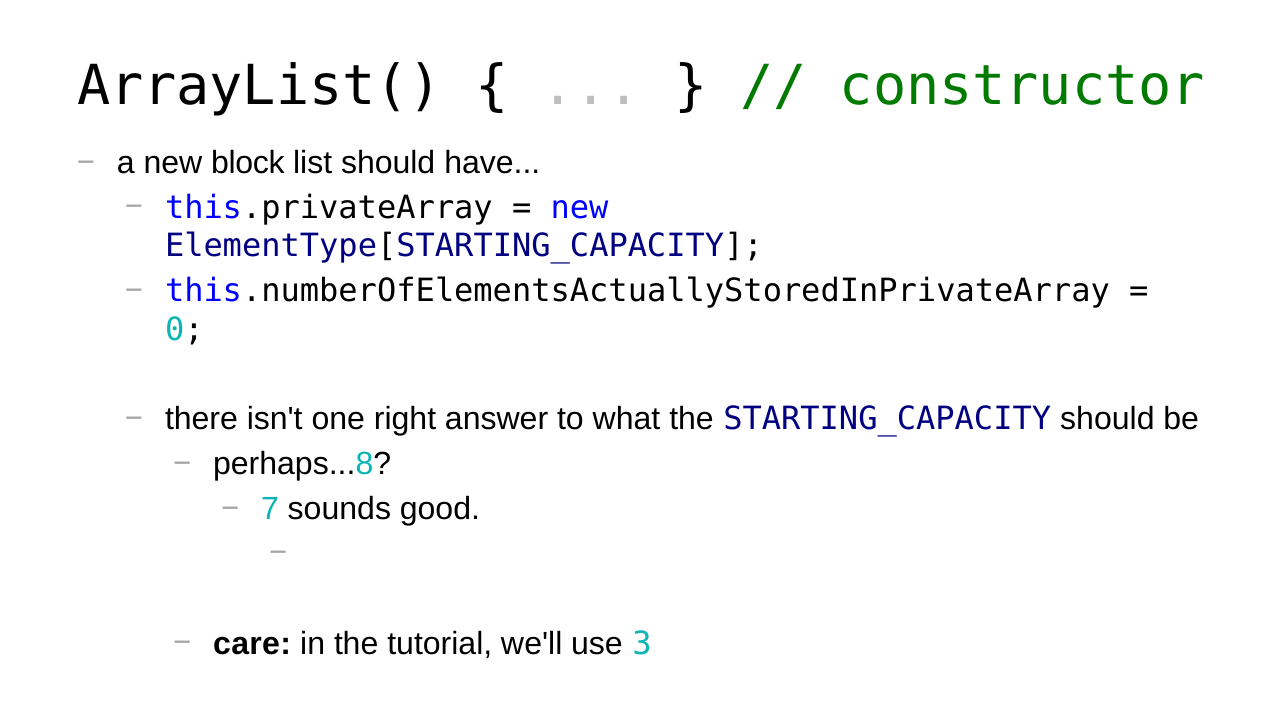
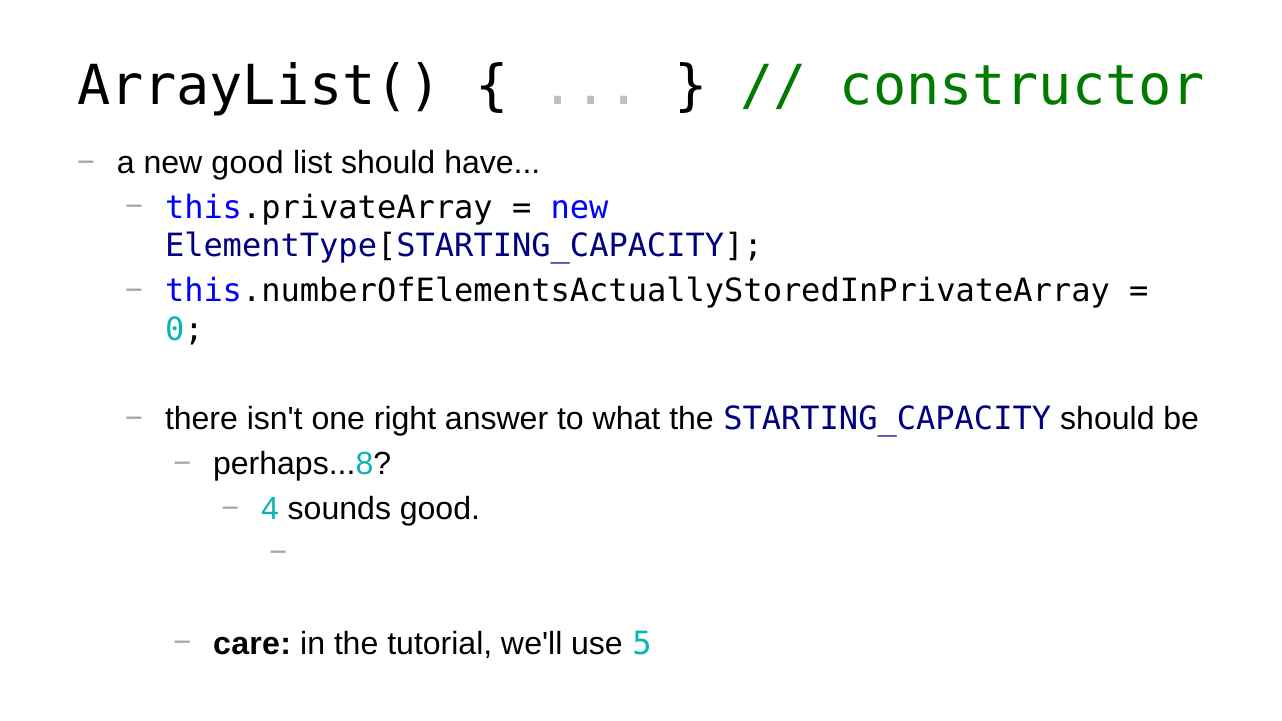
new block: block -> good (248, 163)
7: 7 -> 4 (270, 509)
3: 3 -> 5 (642, 644)
